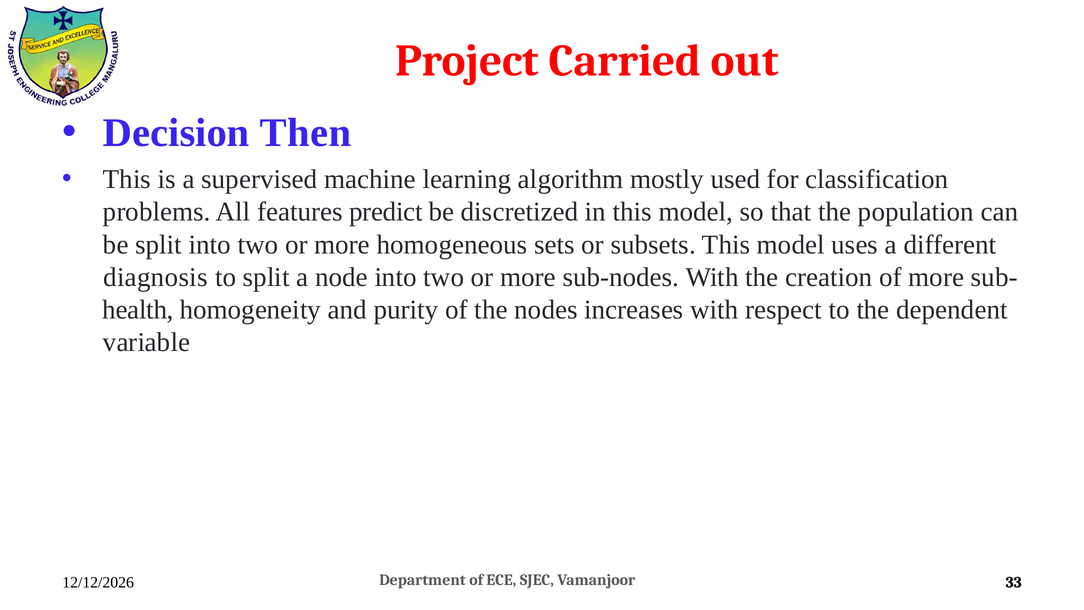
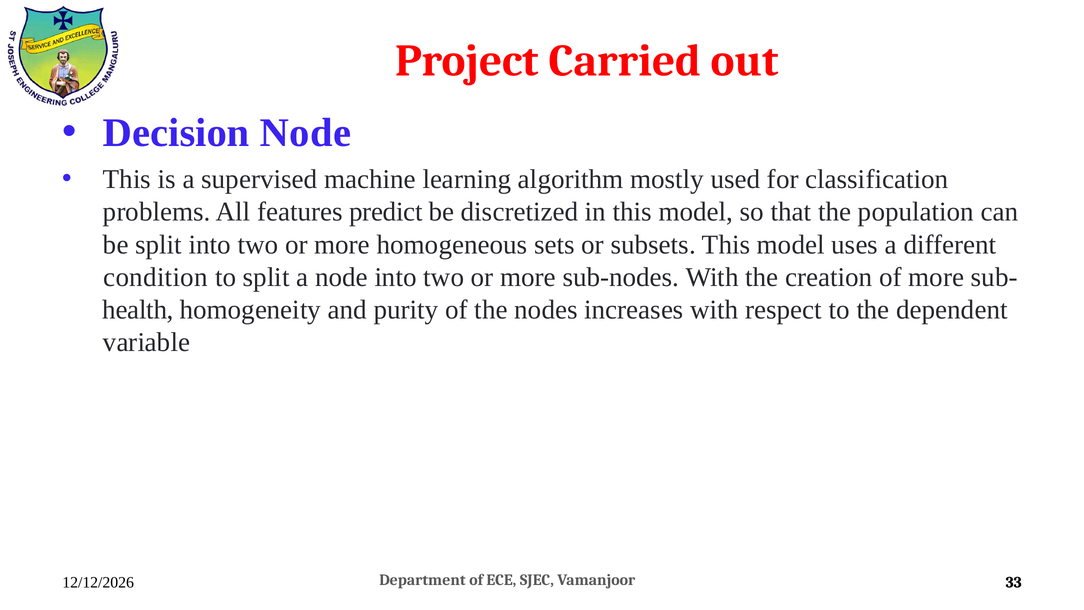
Decision Then: Then -> Node (305, 133)
diagnosis: diagnosis -> condition (156, 277)
